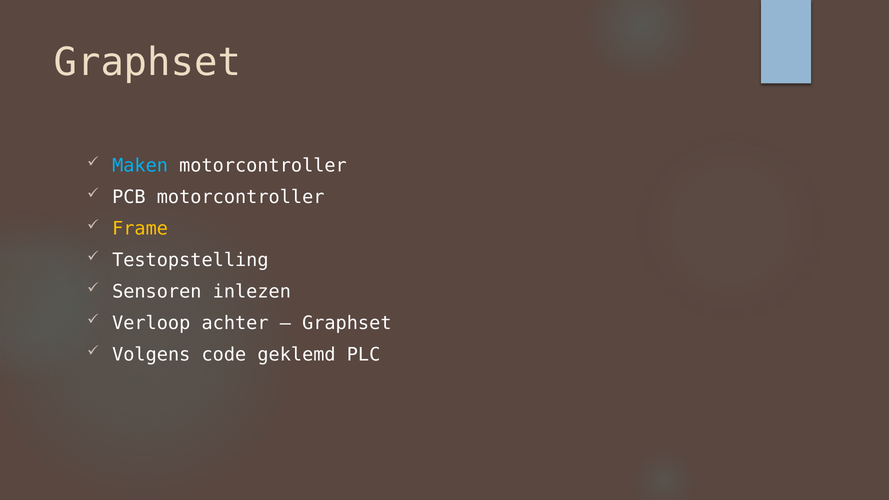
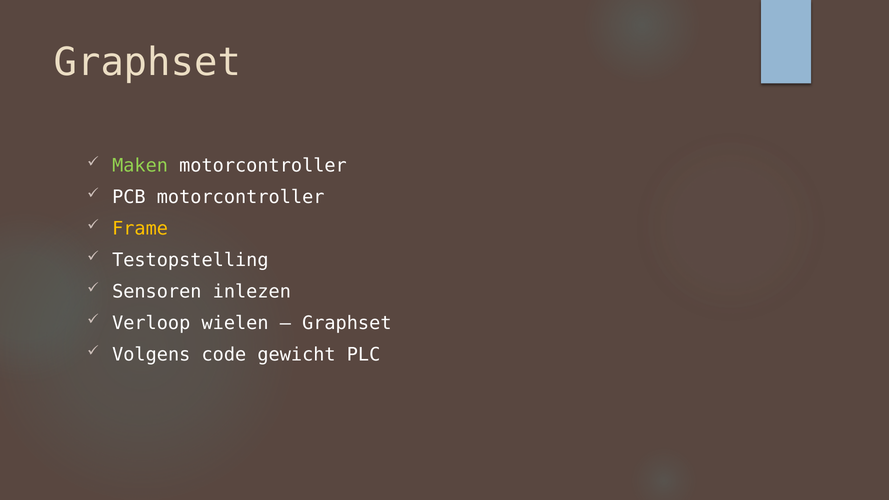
Maken colour: light blue -> light green (140, 165)
achter: achter -> wielen (235, 323)
geklemd: geklemd -> gewicht (297, 354)
